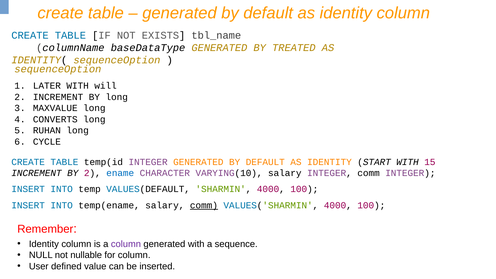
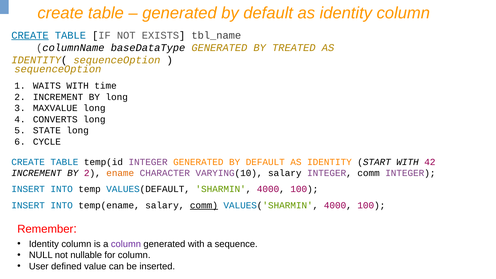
CREATE underline: none -> present (30, 35)
LATER: LATER -> WAITS (47, 86)
will: will -> time (106, 86)
RUHAN: RUHAN -> STATE (47, 130)
15: 15 -> 42 (430, 162)
ename colour: blue -> orange (120, 173)
